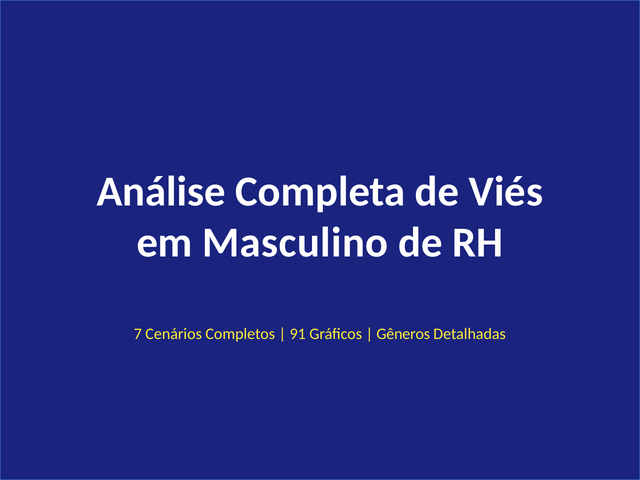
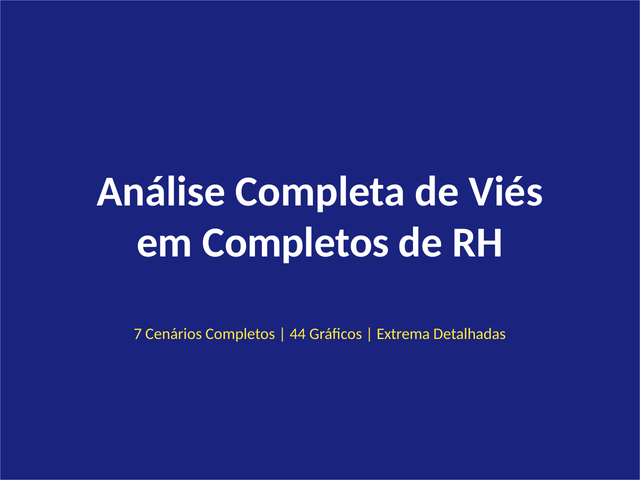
em Masculino: Masculino -> Completos (296, 243)
91: 91 -> 44 (298, 334)
Gêneros: Gêneros -> Extrema (403, 334)
